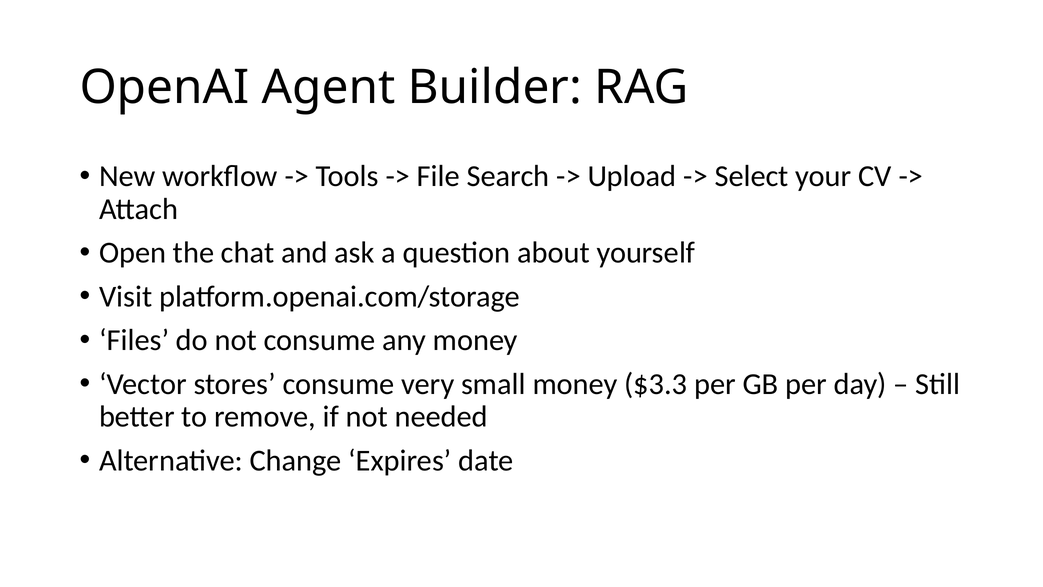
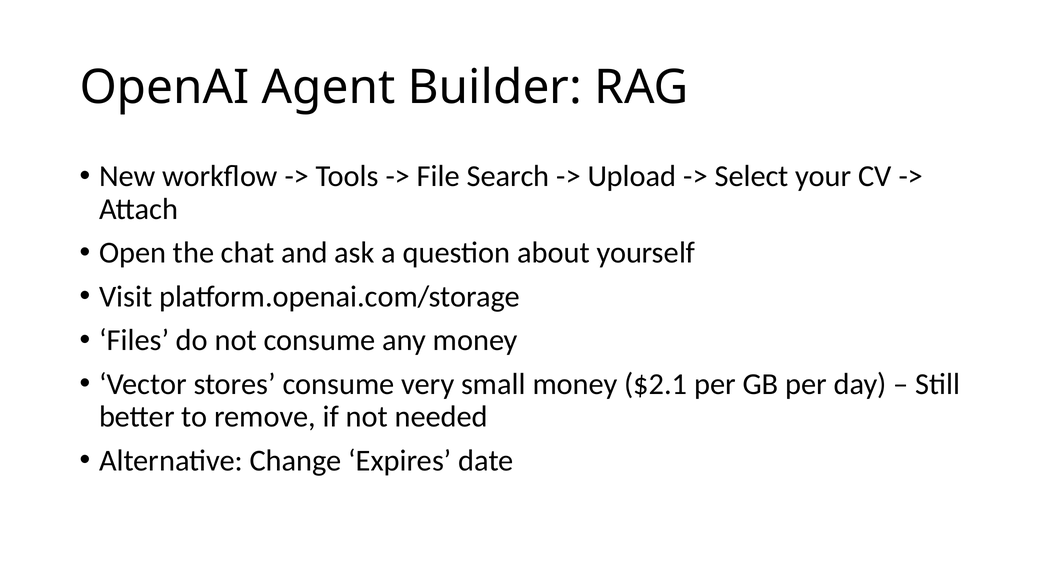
$3.3: $3.3 -> $2.1 (656, 384)
